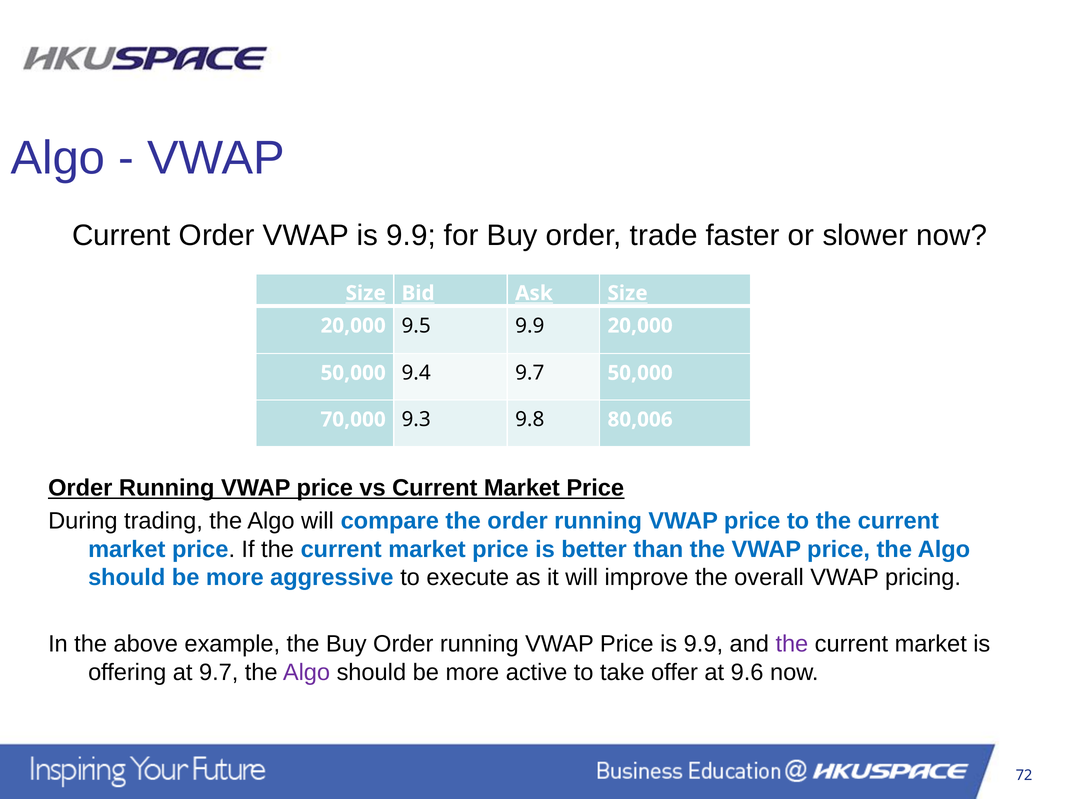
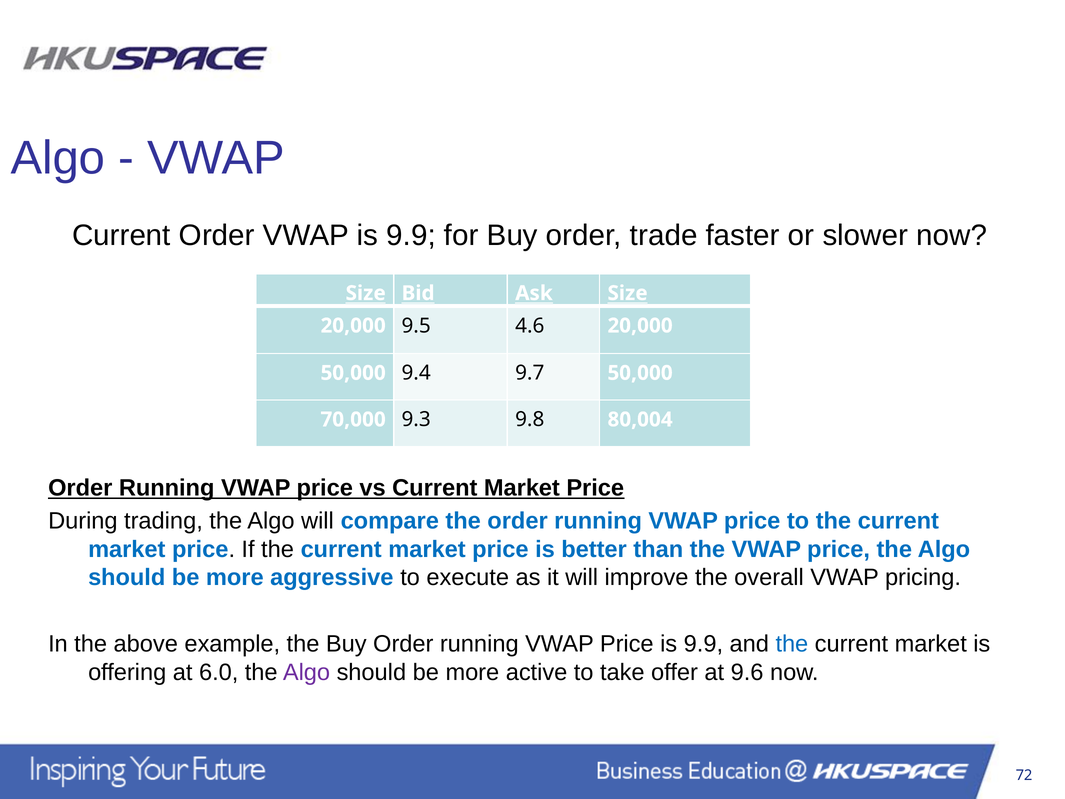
9.5 9.9: 9.9 -> 4.6 (530, 326)
80,006: 80,006 -> 80,004 (640, 419)
the colour: purple -> blue (792, 644)
at 9.7: 9.7 -> 6.0 (219, 672)
